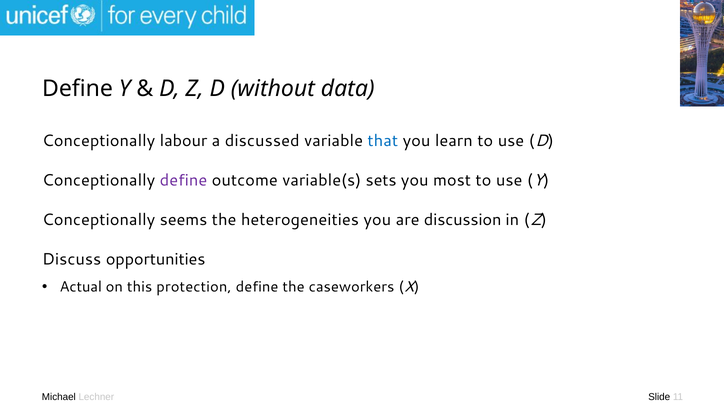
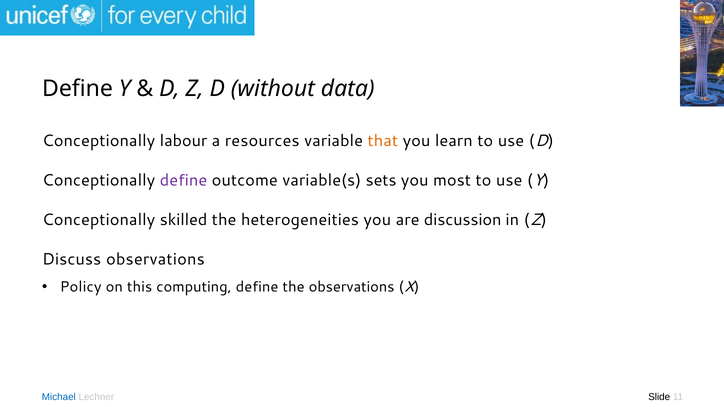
discussed: discussed -> resources (262, 141)
that colour: blue -> orange (383, 141)
seems: seems -> skilled (184, 220)
Discuss opportunities: opportunities -> observations (155, 260)
Actual: Actual -> Policy (81, 287)
protection: protection -> computing (194, 287)
the caseworkers: caseworkers -> observations (352, 287)
Michael colour: black -> blue (59, 397)
